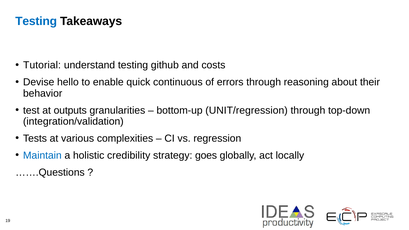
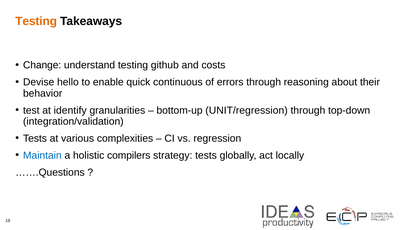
Testing colour: blue -> orange (36, 21)
Tutorial: Tutorial -> Change (42, 65)
outputs: outputs -> identify (70, 110)
credibility: credibility -> compilers (129, 155)
strategy goes: goes -> tests (206, 155)
